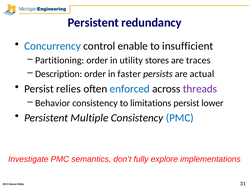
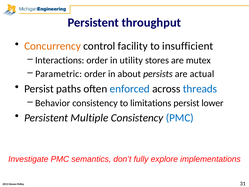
redundancy: redundancy -> throughput (151, 23)
Concurrency colour: blue -> orange (53, 46)
enable: enable -> facility (133, 46)
Partitioning: Partitioning -> Interactions (60, 60)
traces: traces -> mutex (198, 60)
Description: Description -> Parametric (59, 74)
faster: faster -> about (129, 74)
relies: relies -> paths (69, 89)
threads colour: purple -> blue (200, 89)
